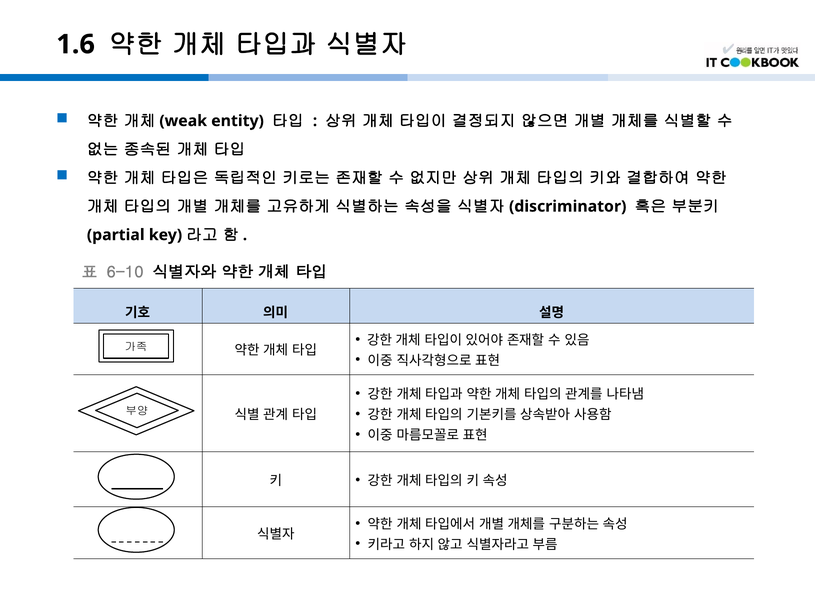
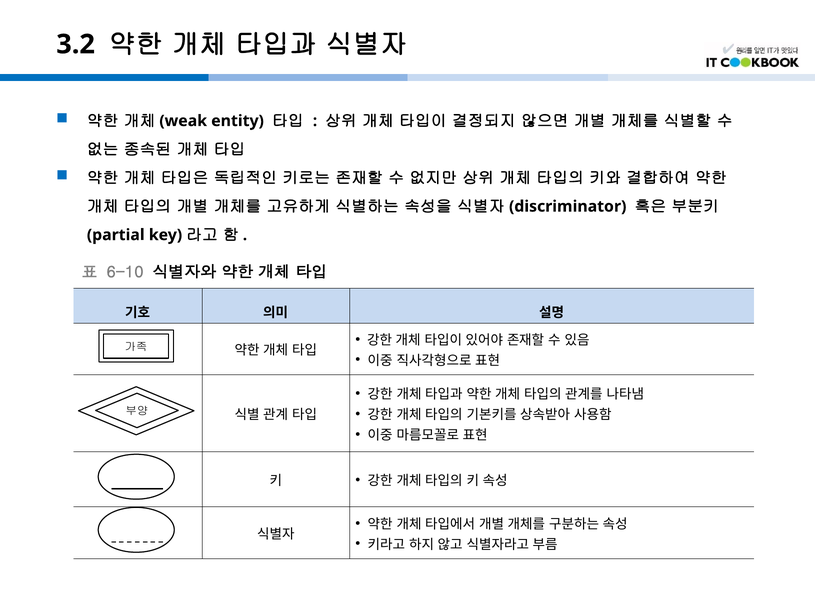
1.6: 1.6 -> 3.2 (76, 44)
